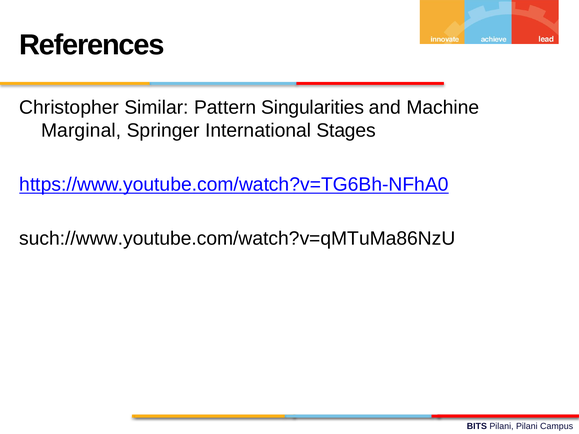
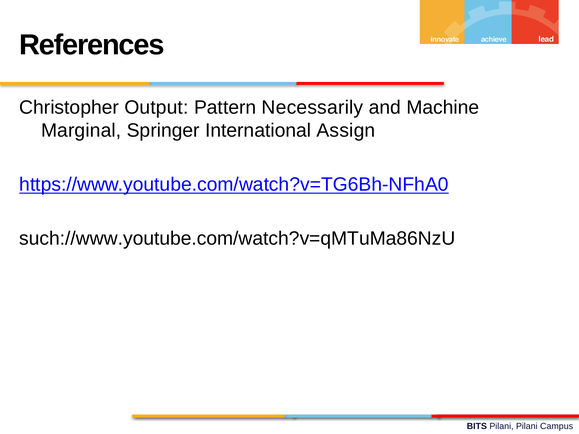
Similar: Similar -> Output (156, 108)
Singularities: Singularities -> Necessarily (312, 108)
Stages: Stages -> Assign (346, 131)
